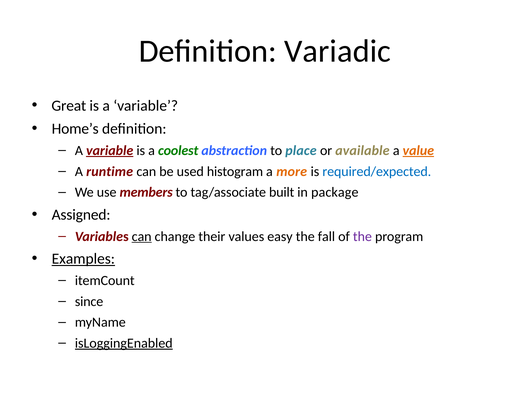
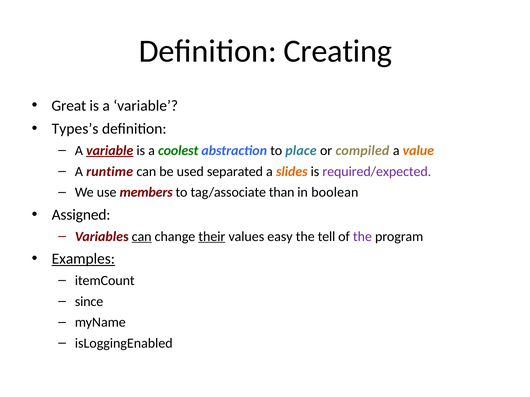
Variadic: Variadic -> Creating (338, 51)
Home’s: Home’s -> Types’s (75, 129)
available: available -> compiled (362, 151)
value underline: present -> none (418, 151)
histogram: histogram -> separated (235, 172)
more: more -> slides (292, 172)
required/expected colour: blue -> purple (377, 172)
built: built -> than (282, 193)
package: package -> boolean (335, 193)
their underline: none -> present (212, 237)
fall: fall -> tell (326, 237)
isLoggingEnabled underline: present -> none (124, 344)
